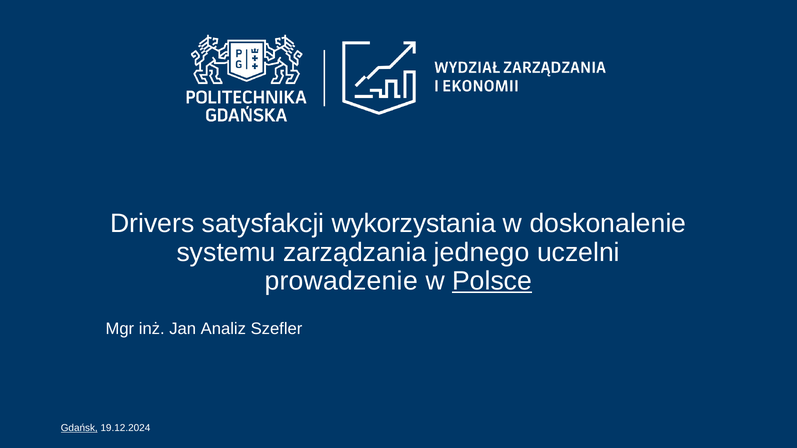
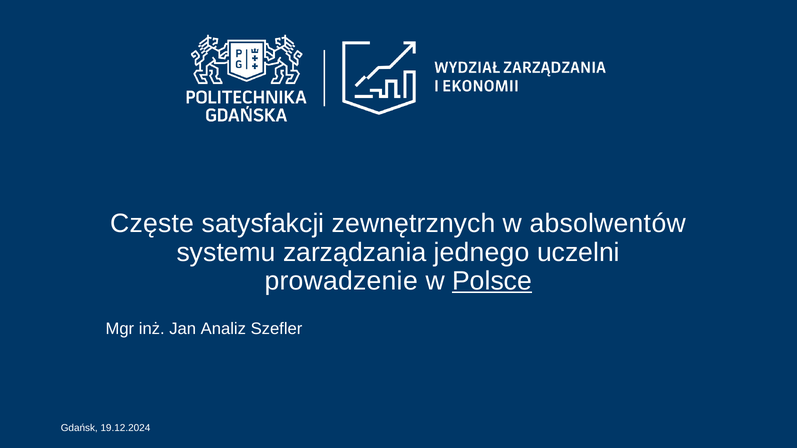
Drivers: Drivers -> Częste (152, 224)
wykorzystania: wykorzystania -> zewnętrznych (414, 224)
doskonalenie: doskonalenie -> absolwentów (608, 224)
Gdańsk underline: present -> none (79, 428)
